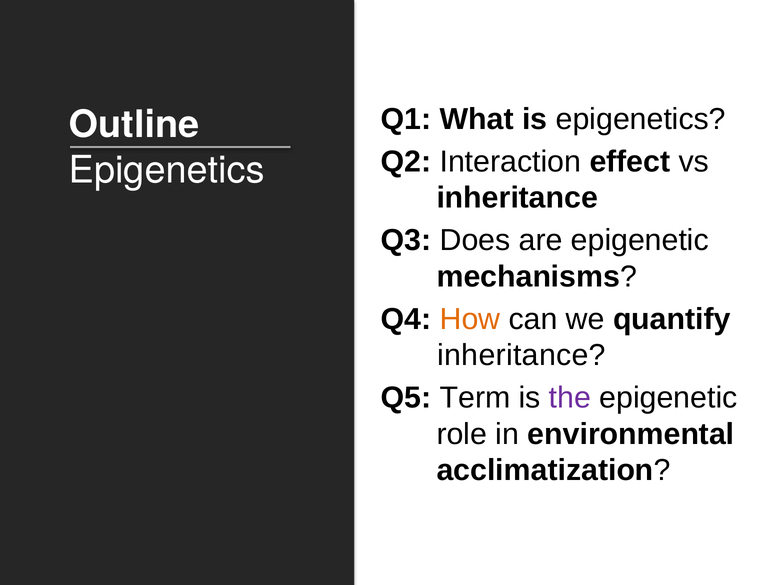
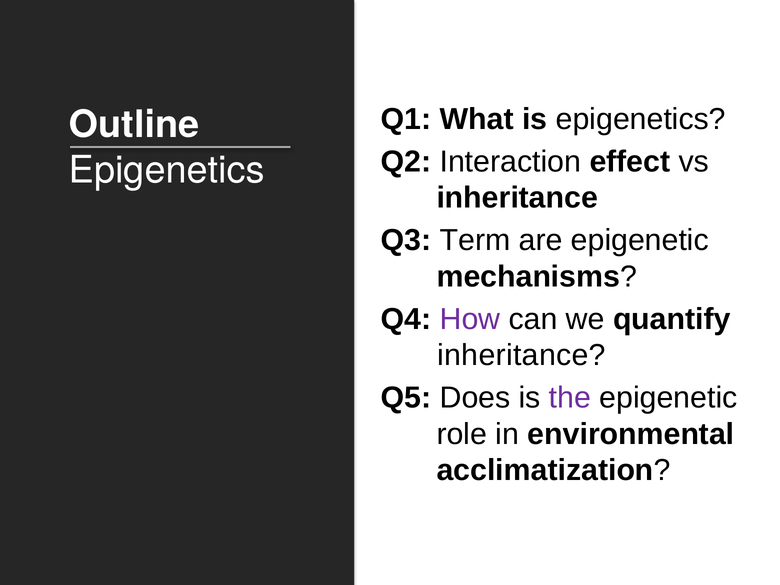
Does: Does -> Term (475, 240)
How colour: orange -> purple (470, 319)
Term: Term -> Does (475, 398)
